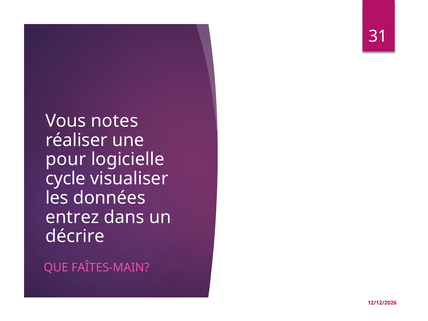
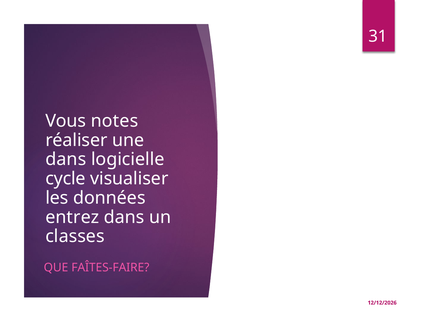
pour: pour -> dans (66, 159)
décrire: décrire -> classes (75, 236)
FAÎTES-MAIN: FAÎTES-MAIN -> FAÎTES-FAIRE (110, 268)
